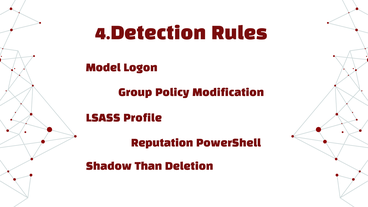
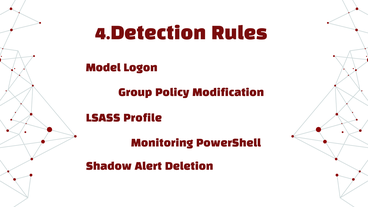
Reputation: Reputation -> Monitoring (162, 143)
Than: Than -> Alert (148, 167)
